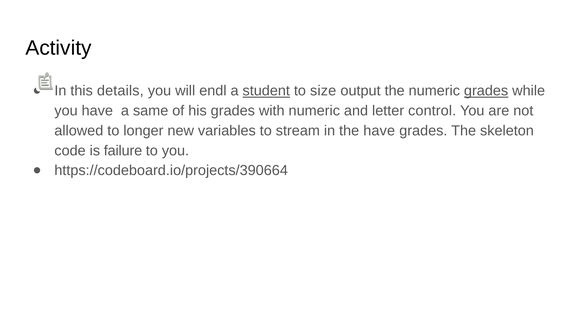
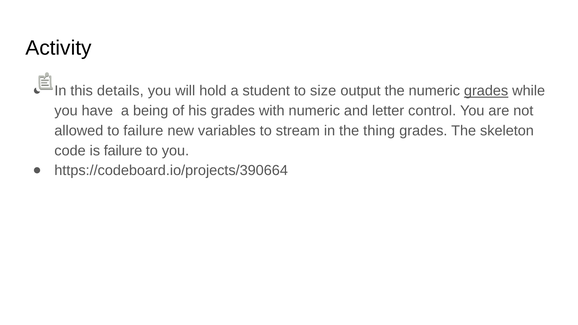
endl: endl -> hold (213, 91)
student underline: present -> none (266, 91)
same: same -> being (151, 111)
to longer: longer -> failure (143, 131)
the have: have -> thing (379, 131)
